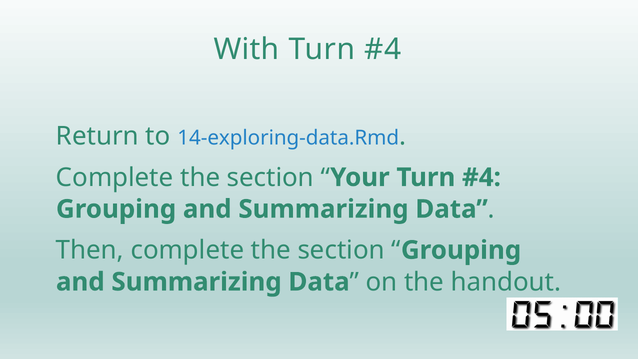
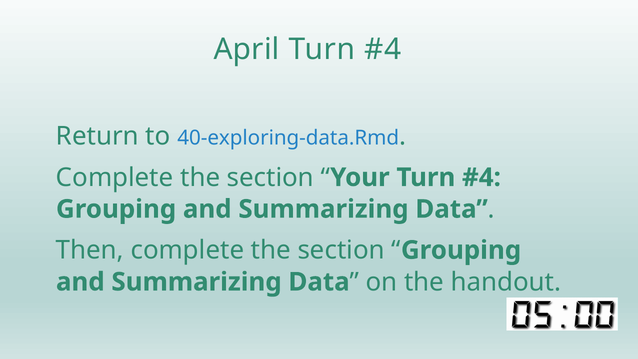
With: With -> April (247, 49)
14-exploring-data.Rmd: 14-exploring-data.Rmd -> 40-exploring-data.Rmd (288, 138)
